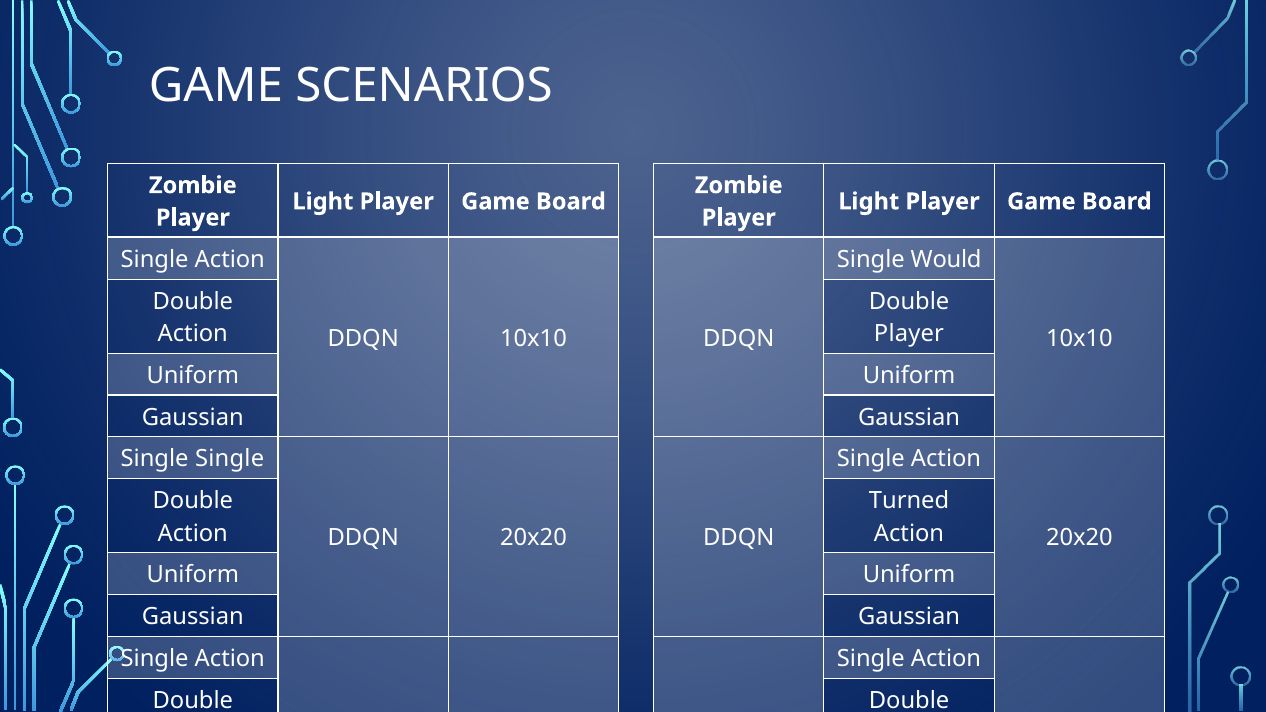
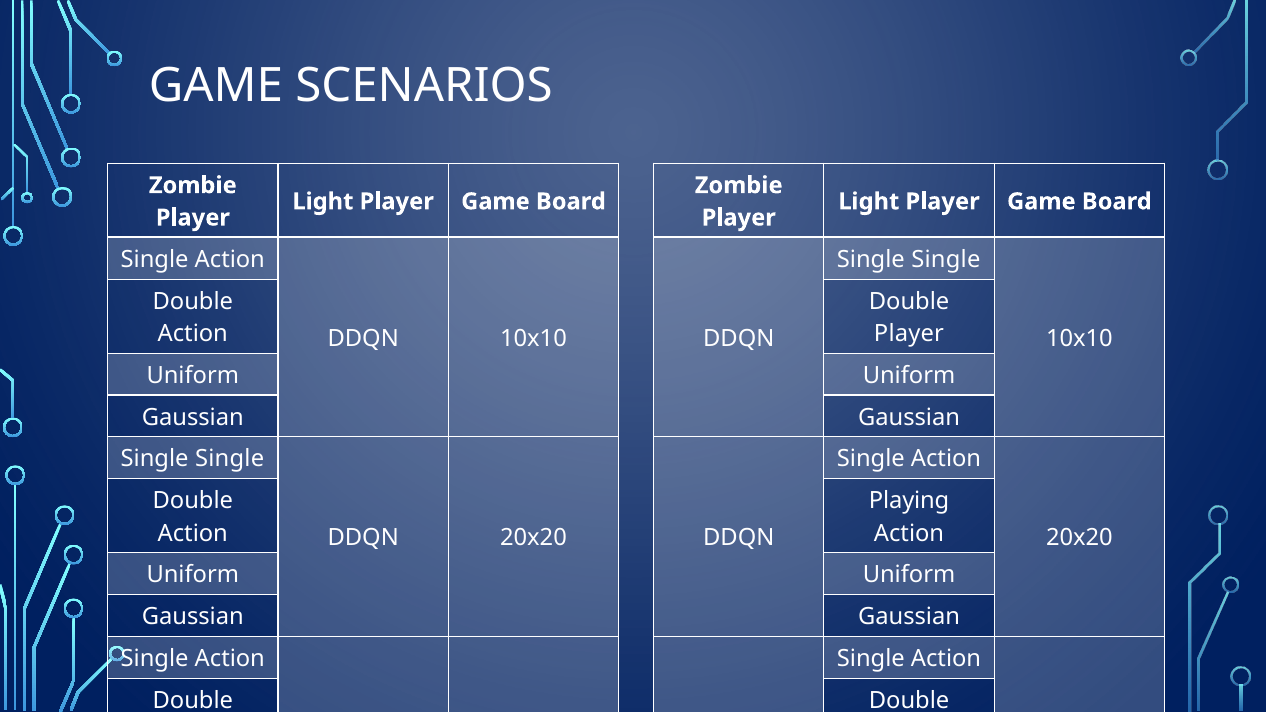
Would: Would -> Single (946, 260)
Turned: Turned -> Playing (909, 501)
